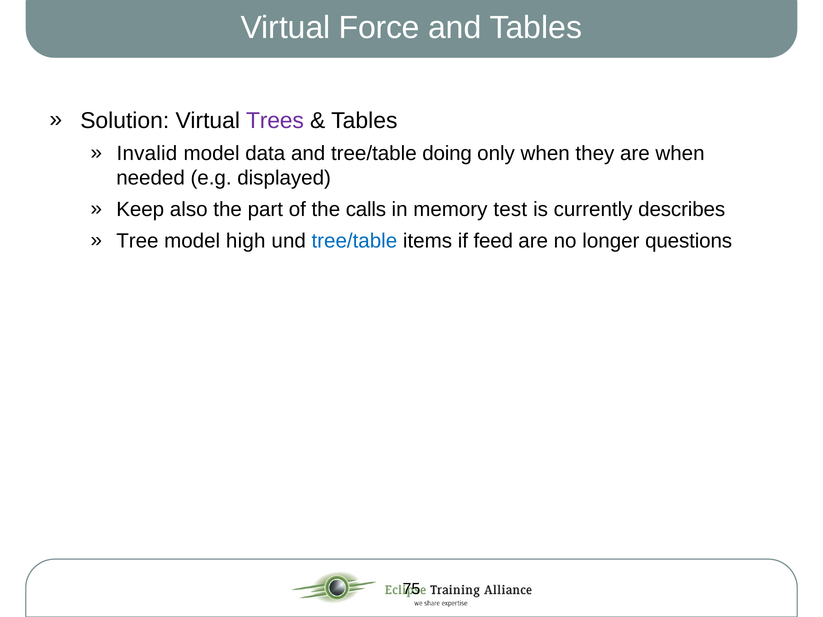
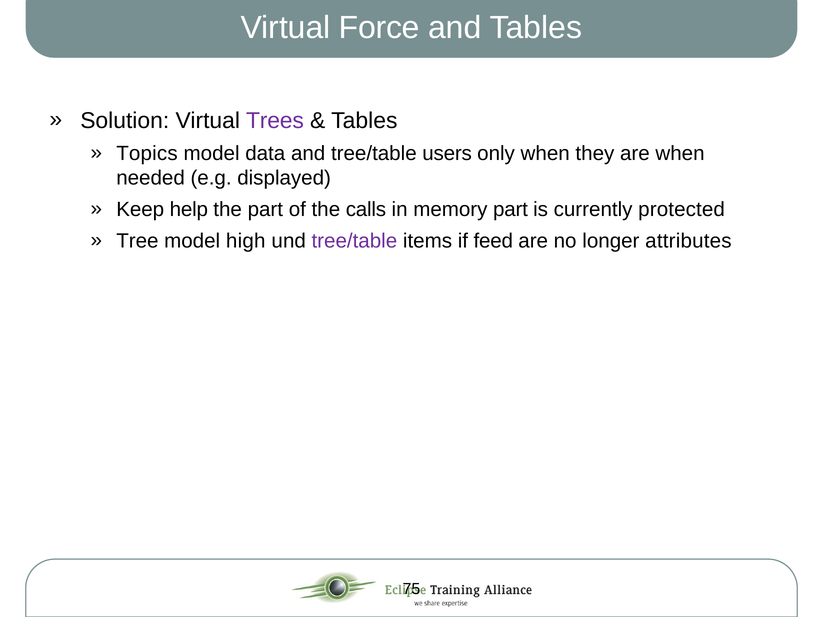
Invalid: Invalid -> Topics (147, 154)
doing: doing -> users (447, 154)
also: also -> help (189, 210)
memory test: test -> part (510, 210)
describes: describes -> protected (682, 210)
tree/table colour: blue -> purple (354, 241)
questions: questions -> attributes (688, 241)
